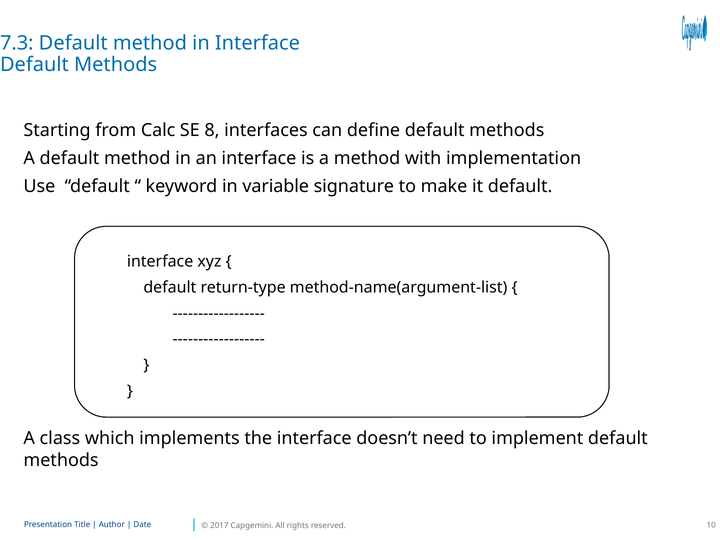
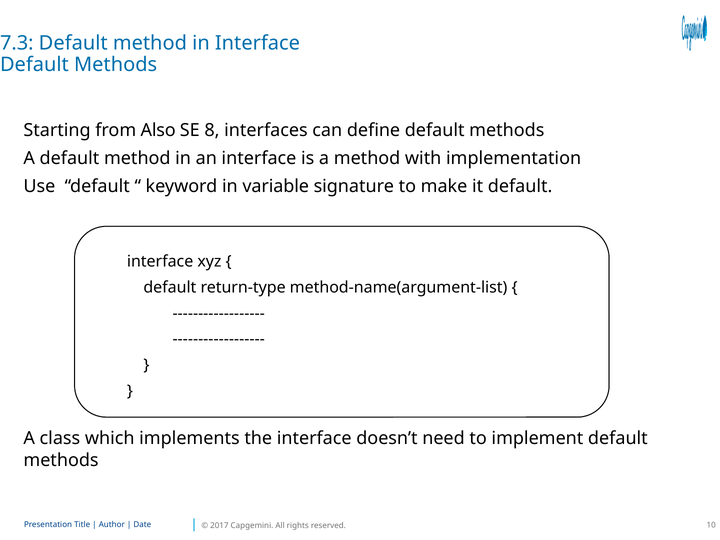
Calc: Calc -> Also (158, 130)
